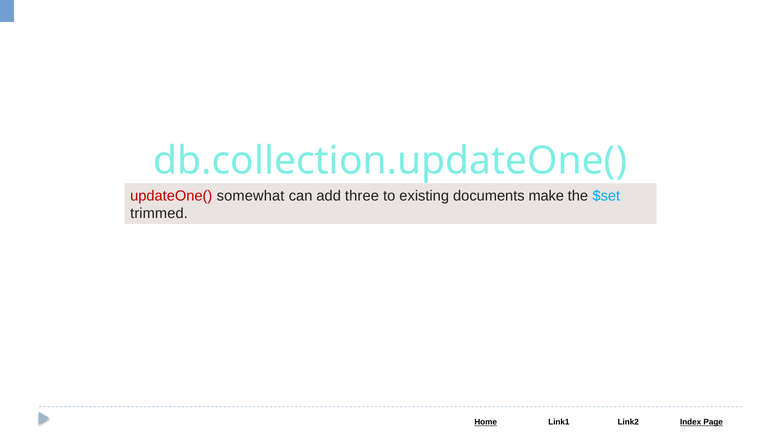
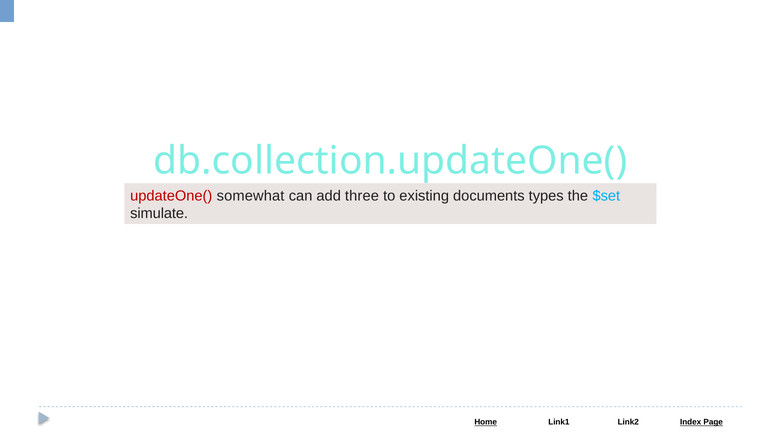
make: make -> types (546, 196)
trimmed: trimmed -> simulate (159, 214)
